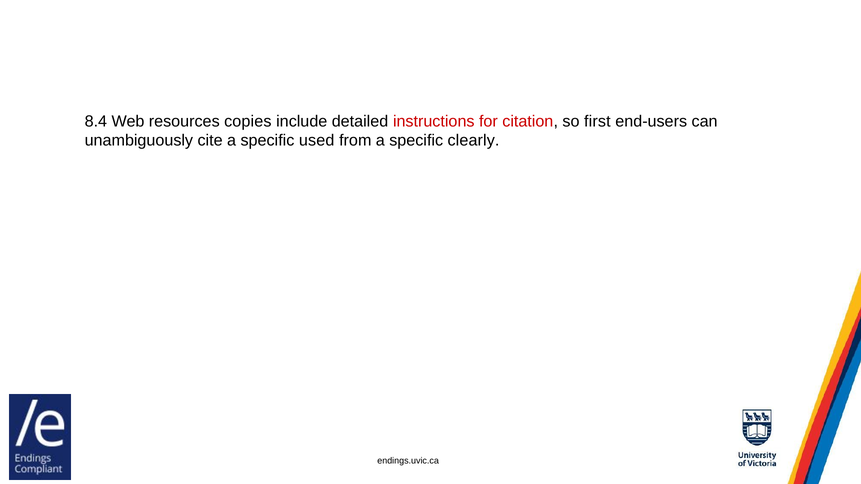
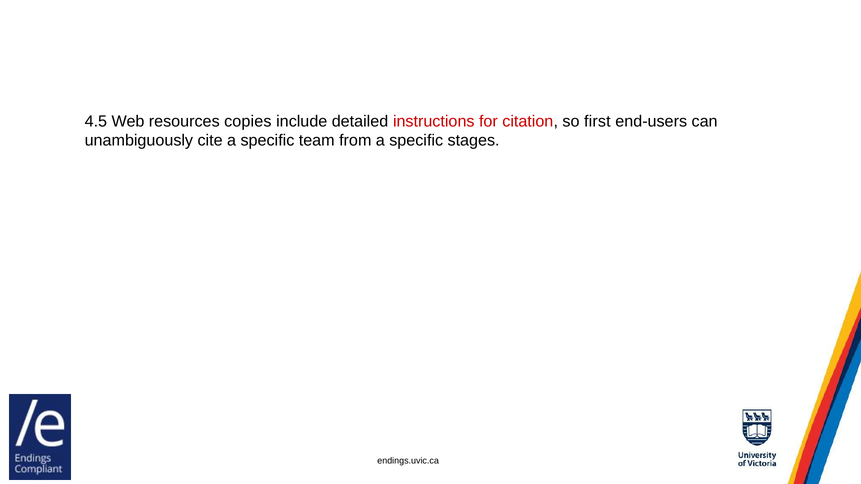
8.4: 8.4 -> 4.5 (96, 121)
used: used -> team (317, 141)
clearly: clearly -> stages (474, 141)
